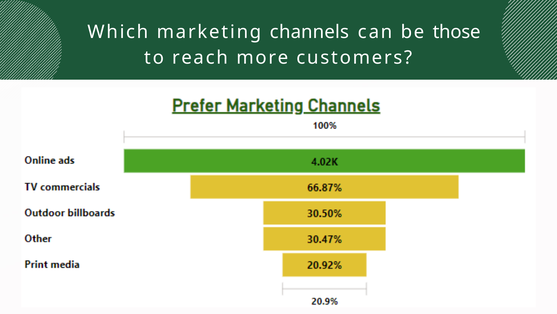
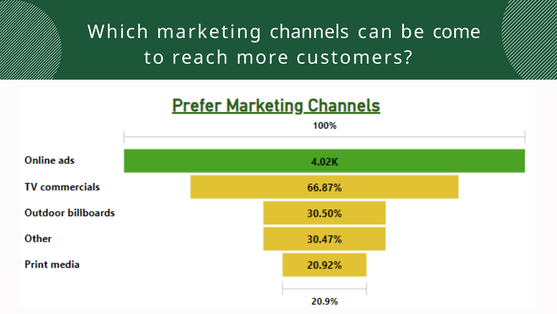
those: those -> come (457, 32)
